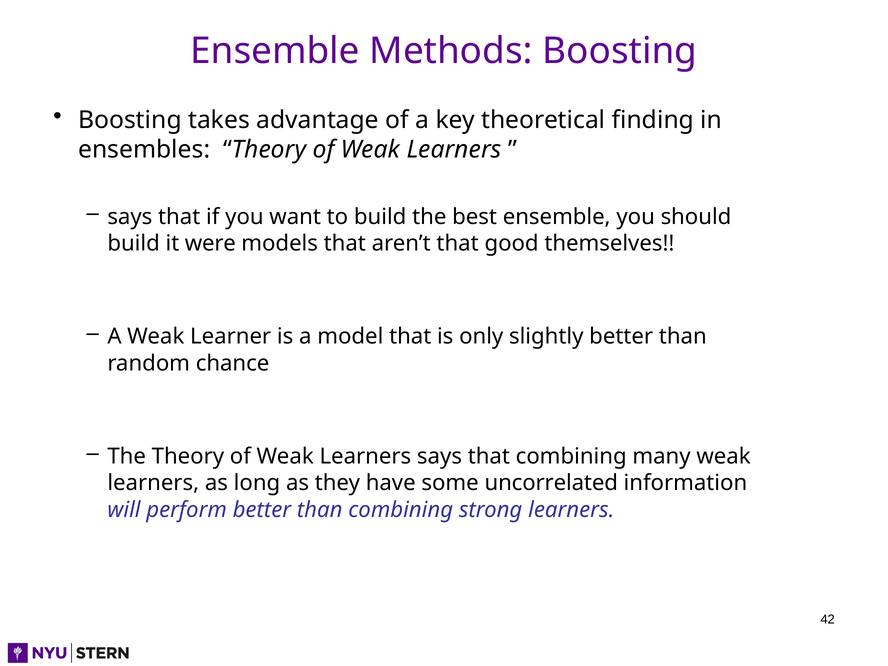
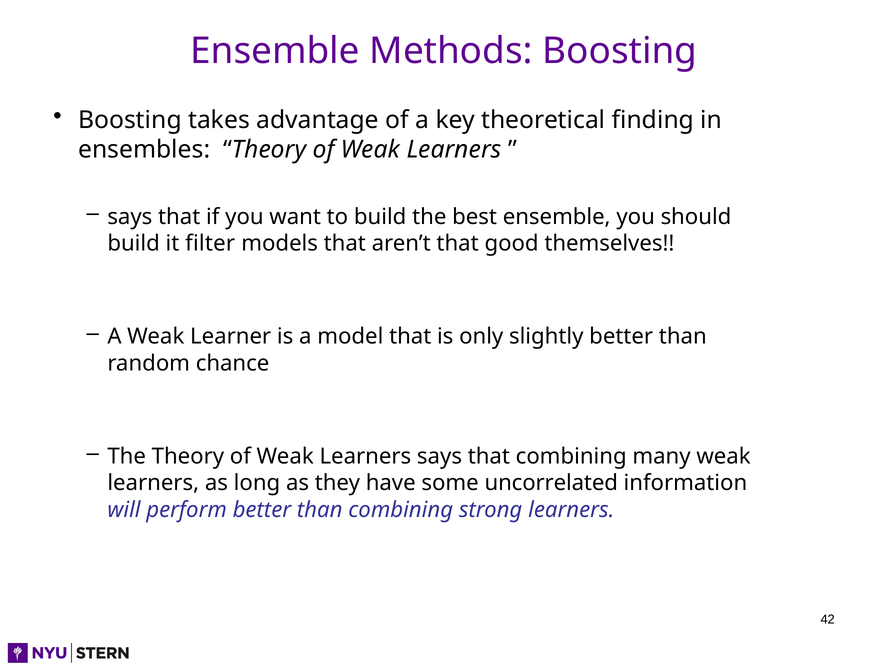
were: were -> filter (210, 243)
